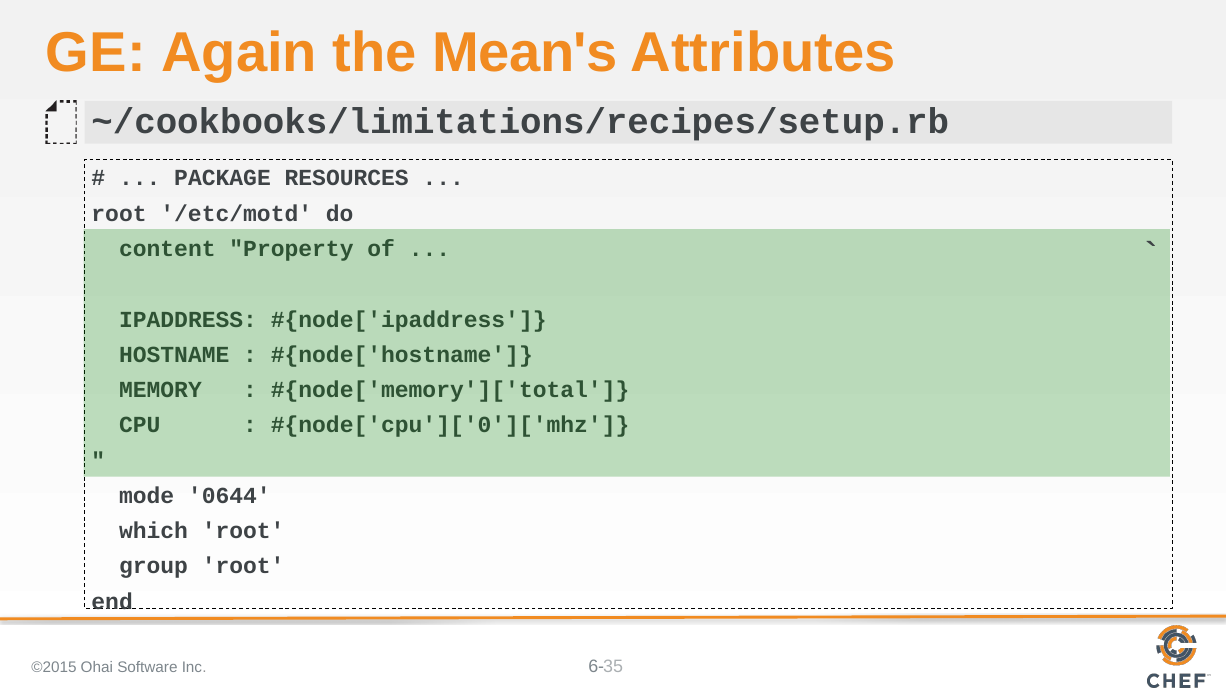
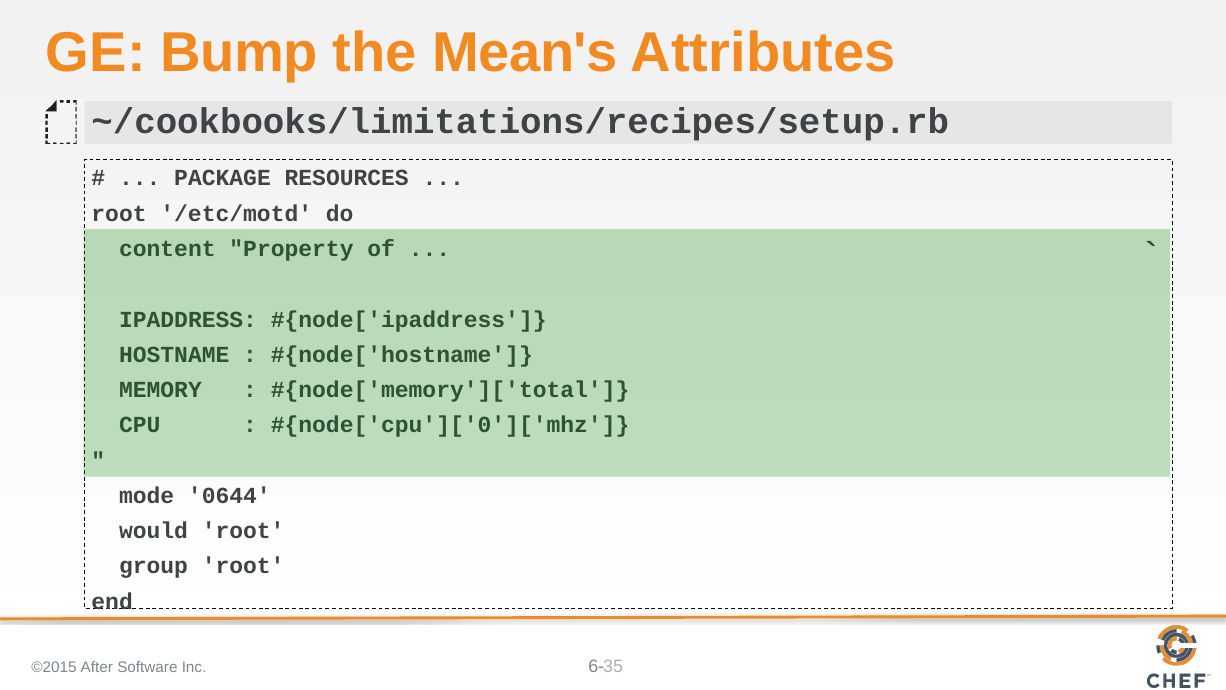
Again: Again -> Bump (239, 53)
which: which -> would (154, 531)
Ohai: Ohai -> After (97, 667)
